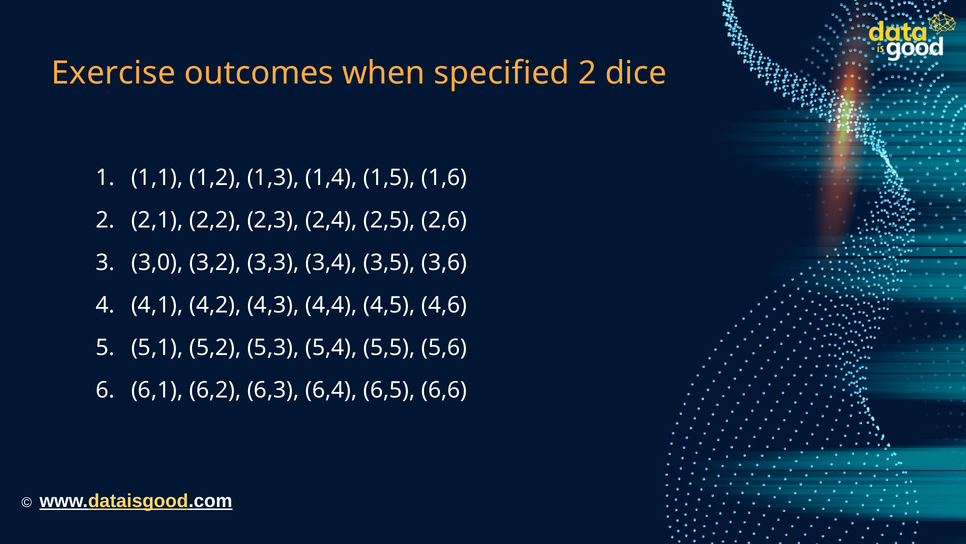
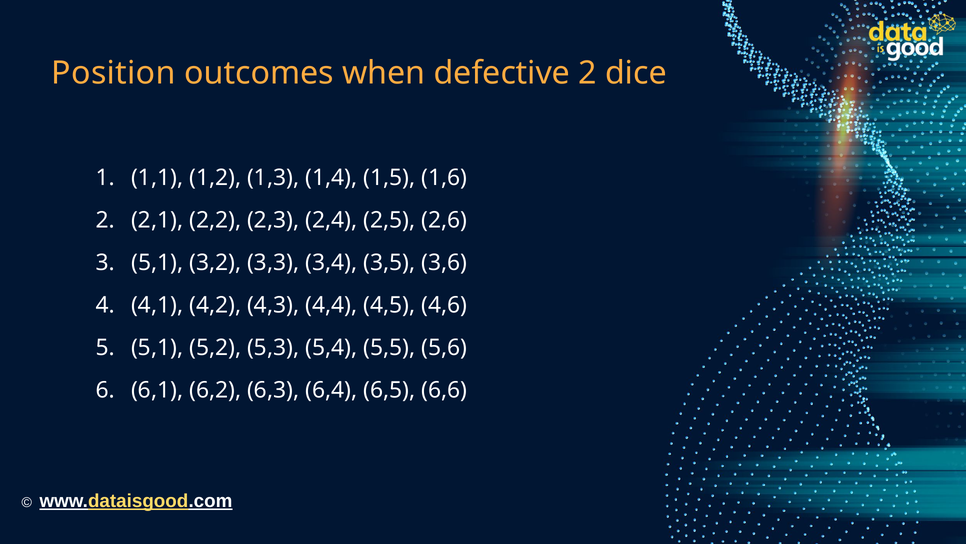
Exercise: Exercise -> Position (113, 73)
specified: specified -> defective (502, 73)
3,0: 3,0 -> 5,1 (157, 262)
